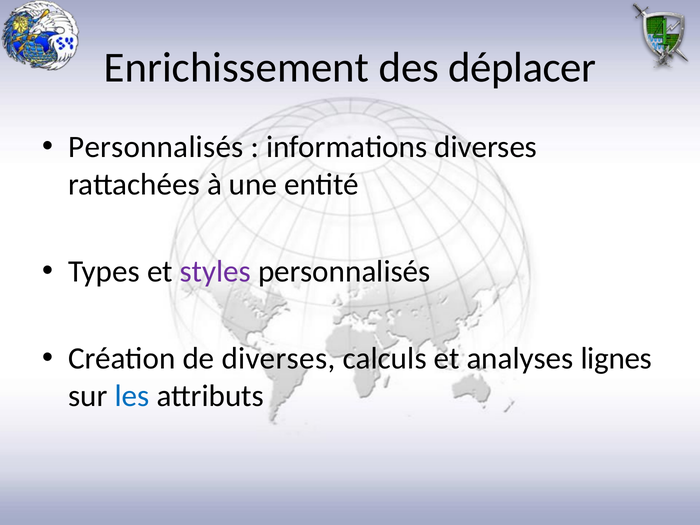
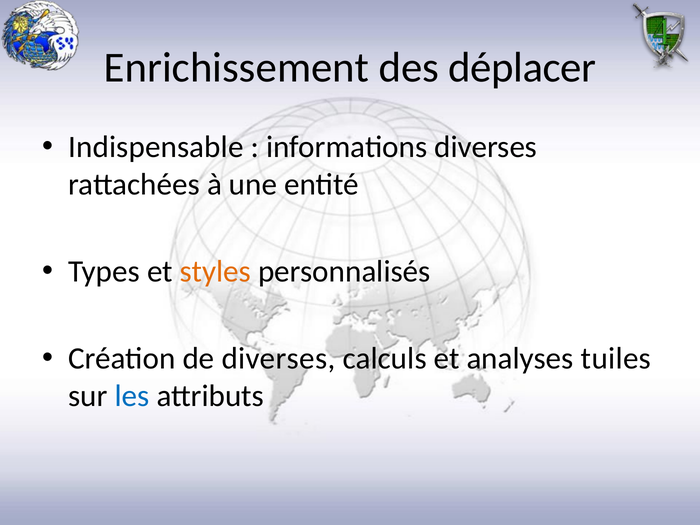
Personnalisés: Personnalisés -> Indispensable (156, 147)
styles colour: purple -> orange (215, 271)
lignes: lignes -> tuiles (616, 359)
